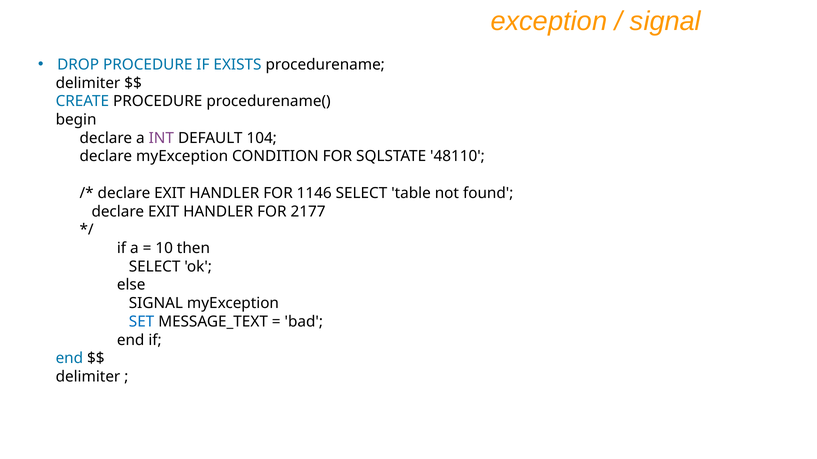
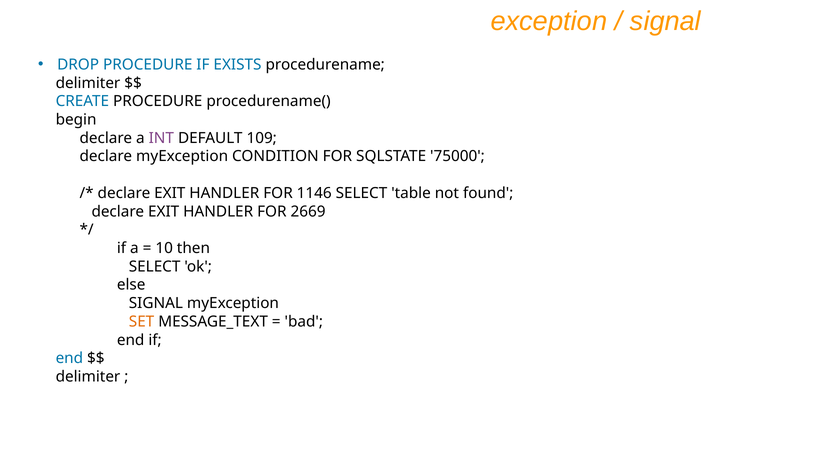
104: 104 -> 109 (262, 138)
48110: 48110 -> 75000 (457, 157)
2177: 2177 -> 2669 (308, 212)
SET colour: blue -> orange (142, 322)
